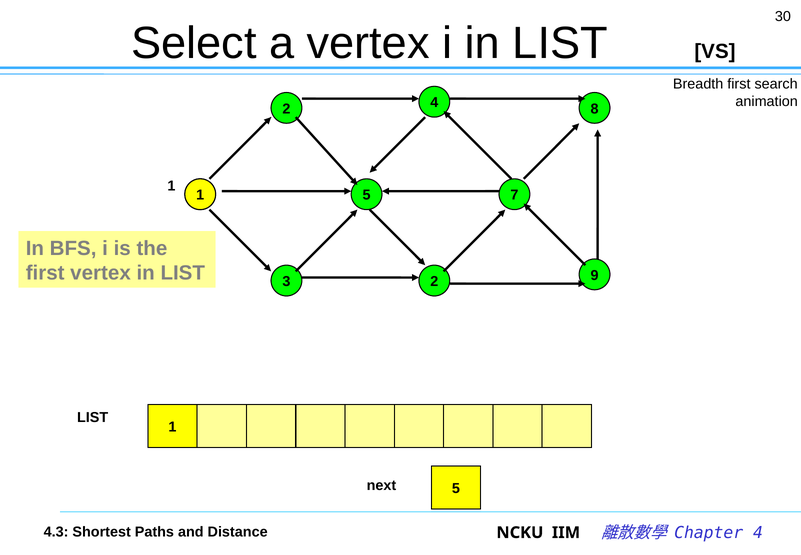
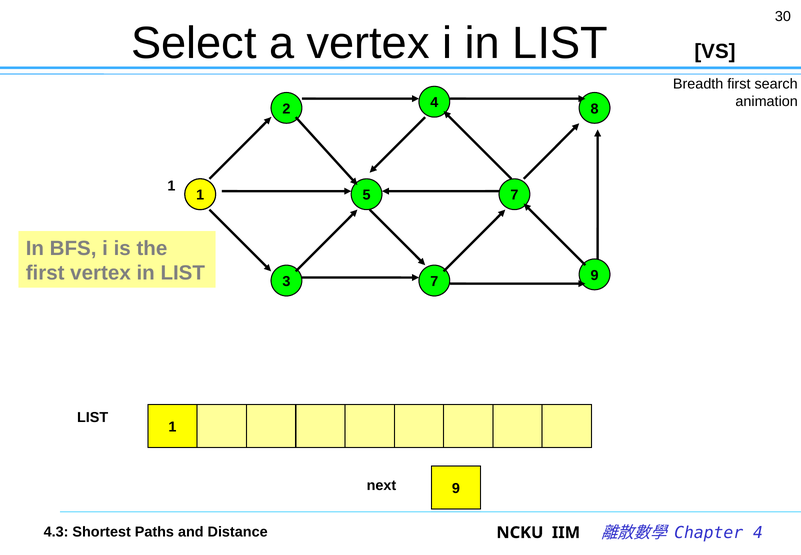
3 2: 2 -> 7 (434, 281)
next 5: 5 -> 9 (456, 488)
